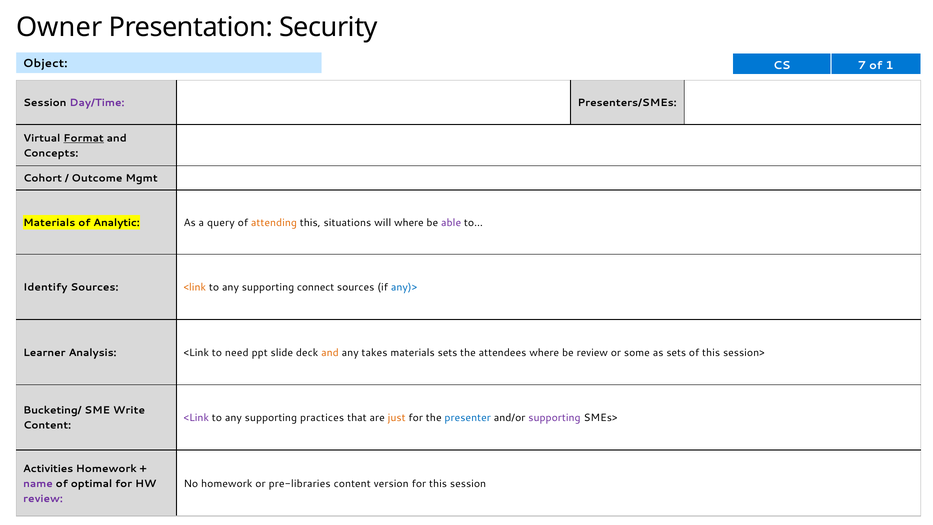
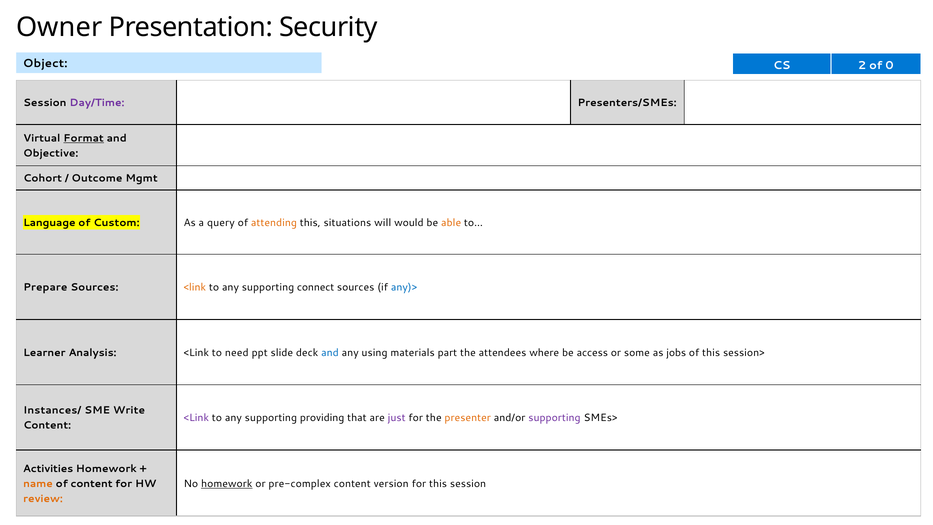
7: 7 -> 2 (862, 65)
1: 1 -> 0 (890, 65)
Concepts: Concepts -> Objective (51, 153)
Materials: Materials -> Language (49, 223)
Analytic: Analytic -> Custom (116, 223)
will where: where -> would (409, 223)
able colour: purple -> orange (451, 223)
Identify: Identify -> Prepare (45, 287)
and colour: orange -> blue (330, 353)
takes: takes -> using (375, 353)
materials sets: sets -> part (447, 353)
be review: review -> access (592, 353)
as sets: sets -> jobs (676, 353)
Bucketing/: Bucketing/ -> Instances/ (52, 410)
practices: practices -> providing (322, 418)
just colour: orange -> purple (397, 418)
presenter colour: blue -> orange (468, 418)
name colour: purple -> orange (38, 483)
of optimal: optimal -> content (92, 483)
homework underline: none -> present (227, 483)
pre-libraries: pre-libraries -> pre-complex (300, 483)
review colour: purple -> orange (43, 498)
